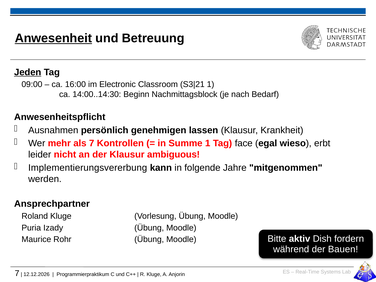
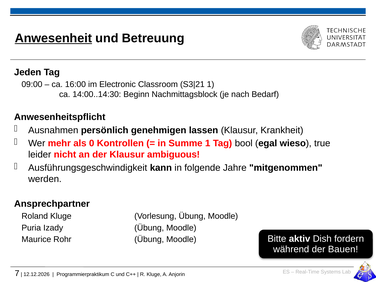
Jeden underline: present -> none (28, 72)
als 7: 7 -> 0 (92, 143)
face: face -> bool (244, 143)
erbt: erbt -> true (322, 143)
Implementierungsvererbung: Implementierungsvererbung -> Ausführungsgeschwindigkeit (88, 168)
